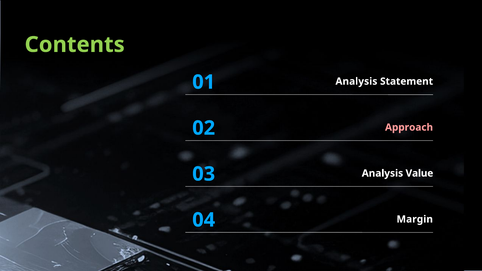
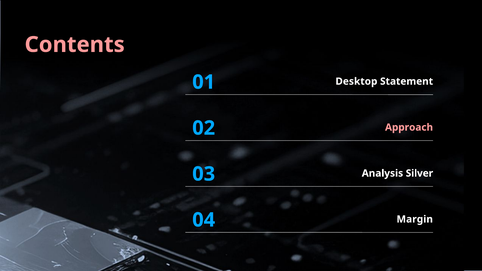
Contents colour: light green -> pink (75, 45)
01 Analysis: Analysis -> Desktop (356, 81)
Value: Value -> Silver (419, 173)
